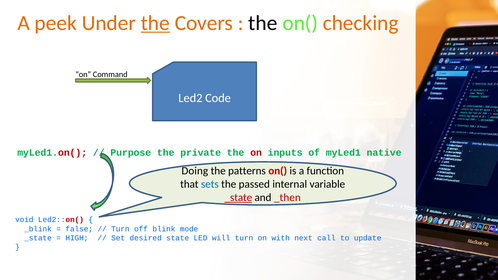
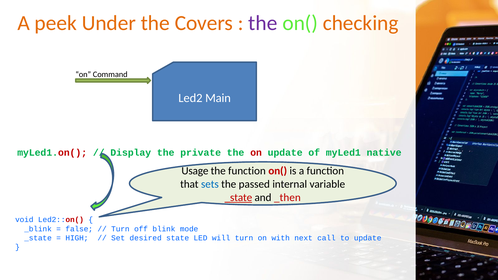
the underline: present -> none (155, 23)
the colour: black -> purple (263, 23)
Code: Code -> Main (218, 98)
Purpose: Purpose -> Display (131, 153)
on inputs: inputs -> update (285, 153)
Doing: Doing -> Usage (195, 171)
the patterns: patterns -> function (247, 171)
